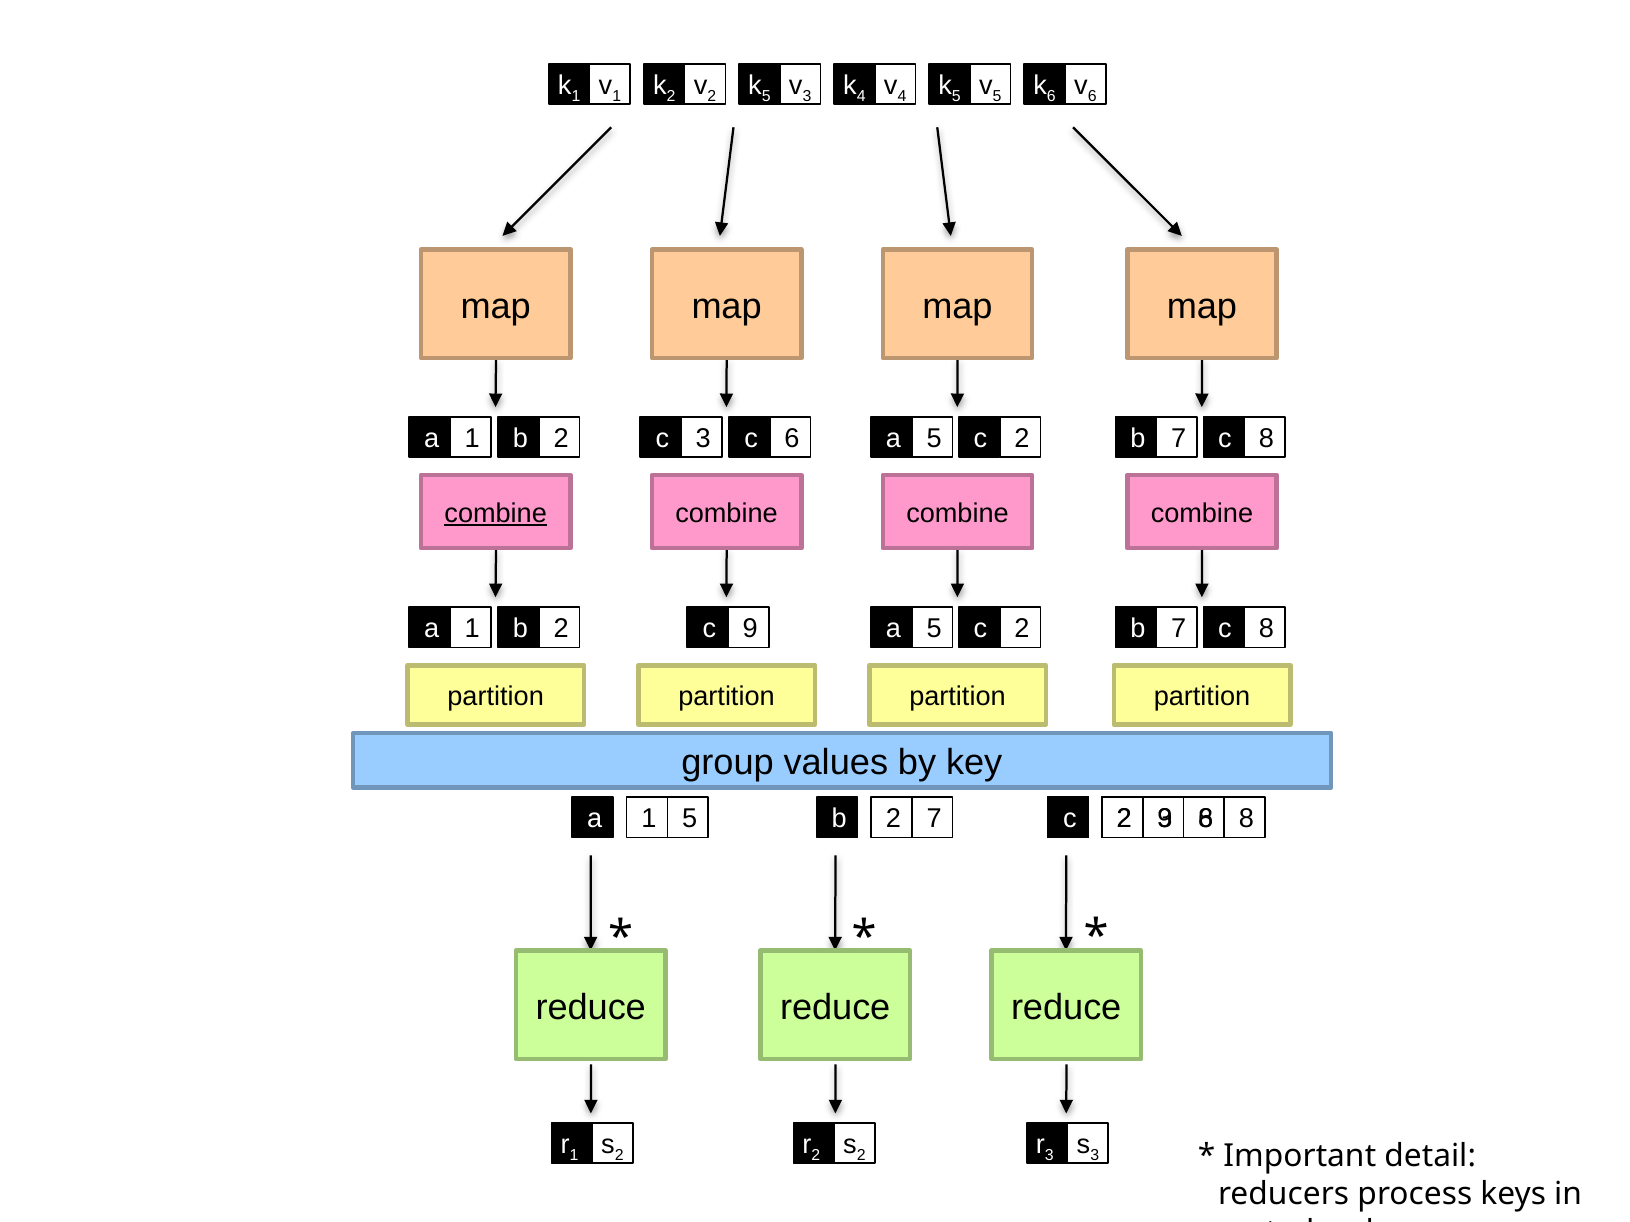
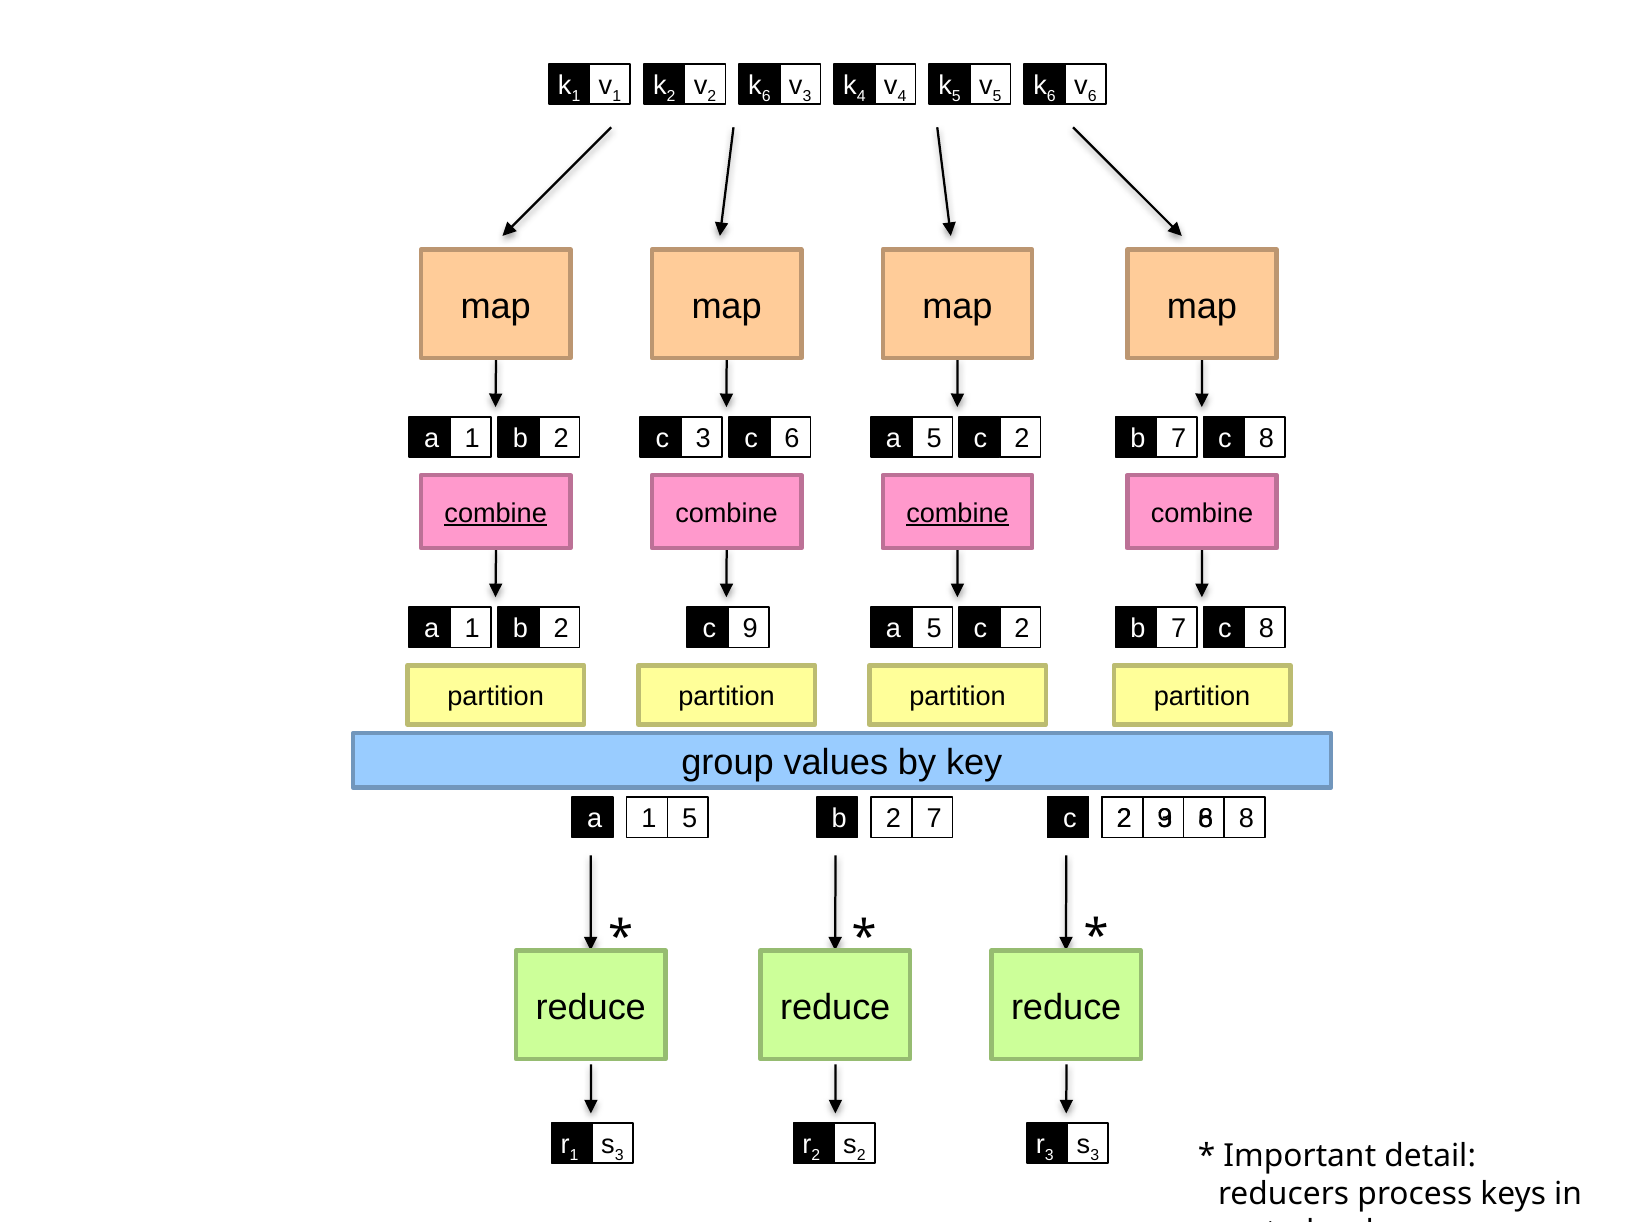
5: 5 -> 6 (766, 96)
combine underline: none -> present (957, 514)
2: 2 -> 3 (619, 1156)
